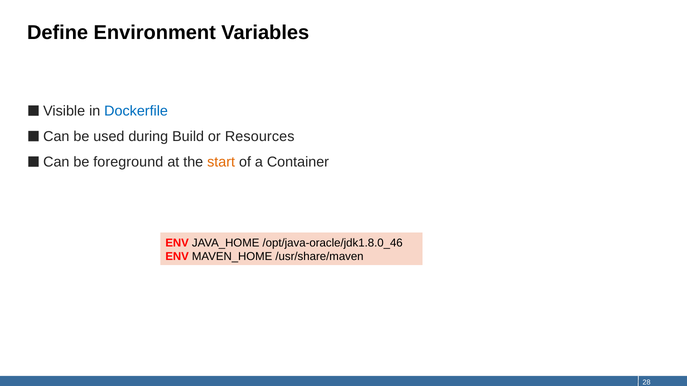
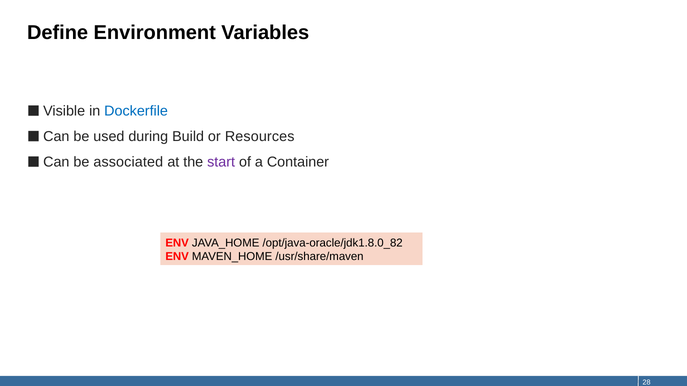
foreground: foreground -> associated (128, 162)
start colour: orange -> purple (221, 162)
/opt/java-oracle/jdk1.8.0_46: /opt/java-oracle/jdk1.8.0_46 -> /opt/java-oracle/jdk1.8.0_82 (333, 243)
